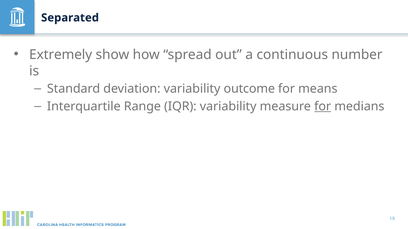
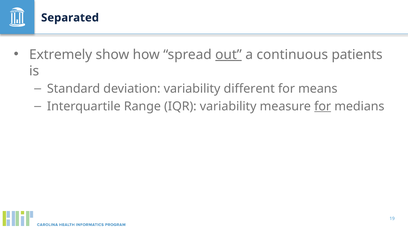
out underline: none -> present (228, 55)
number: number -> patients (357, 55)
outcome: outcome -> different (249, 89)
